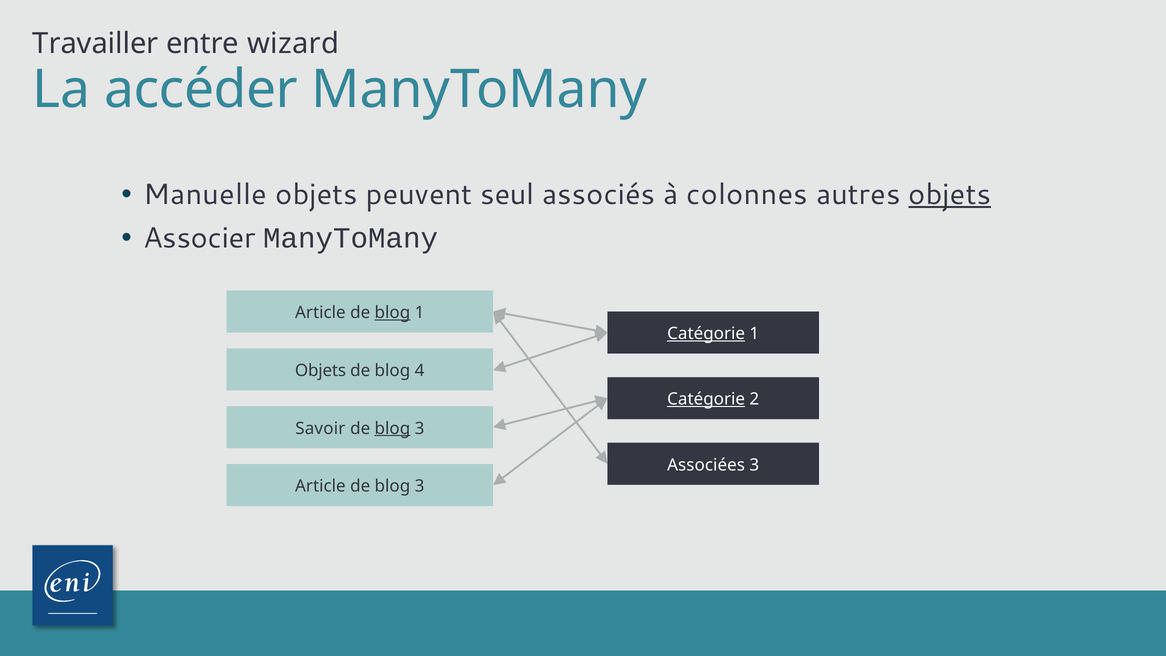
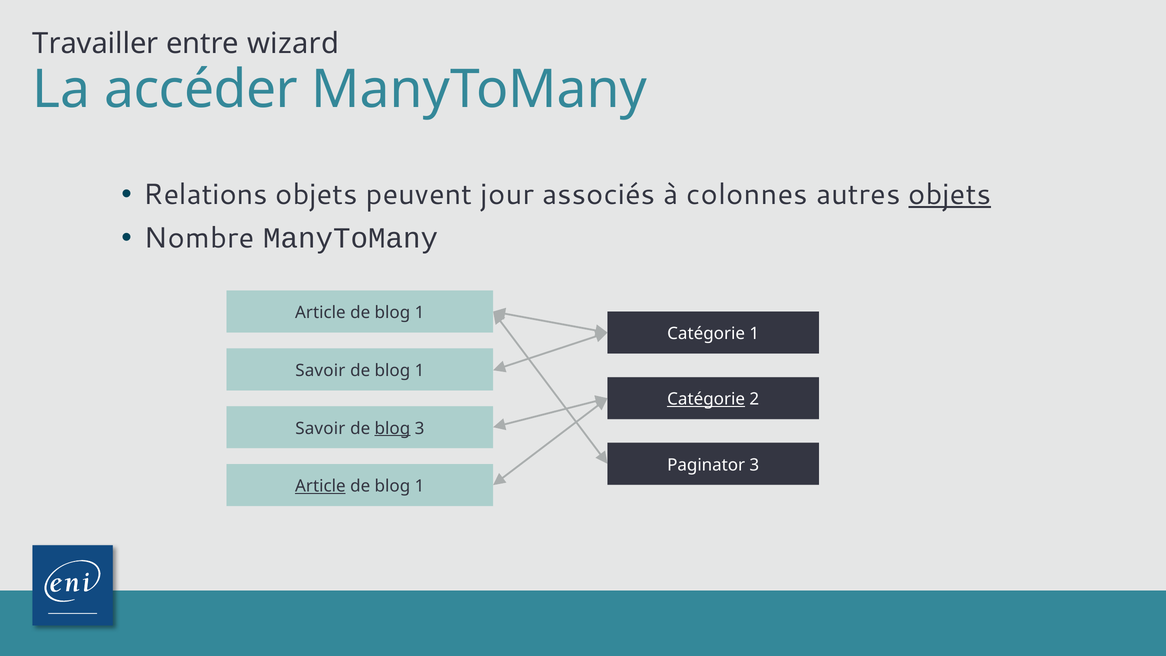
Manuelle: Manuelle -> Relations (205, 195)
seul: seul -> jour (507, 195)
Associer: Associer -> Nombre (199, 238)
blog underline: present -> none (392, 313)
Catégorie underline: present -> none (706, 334)
Objets: Objets -> Savoir (320, 370)
4: 4 -> 1 (420, 370)
Associées: Associées -> Paginator (706, 465)
Article underline: none -> present (320, 486)
3: 3 -> 1 (420, 486)
